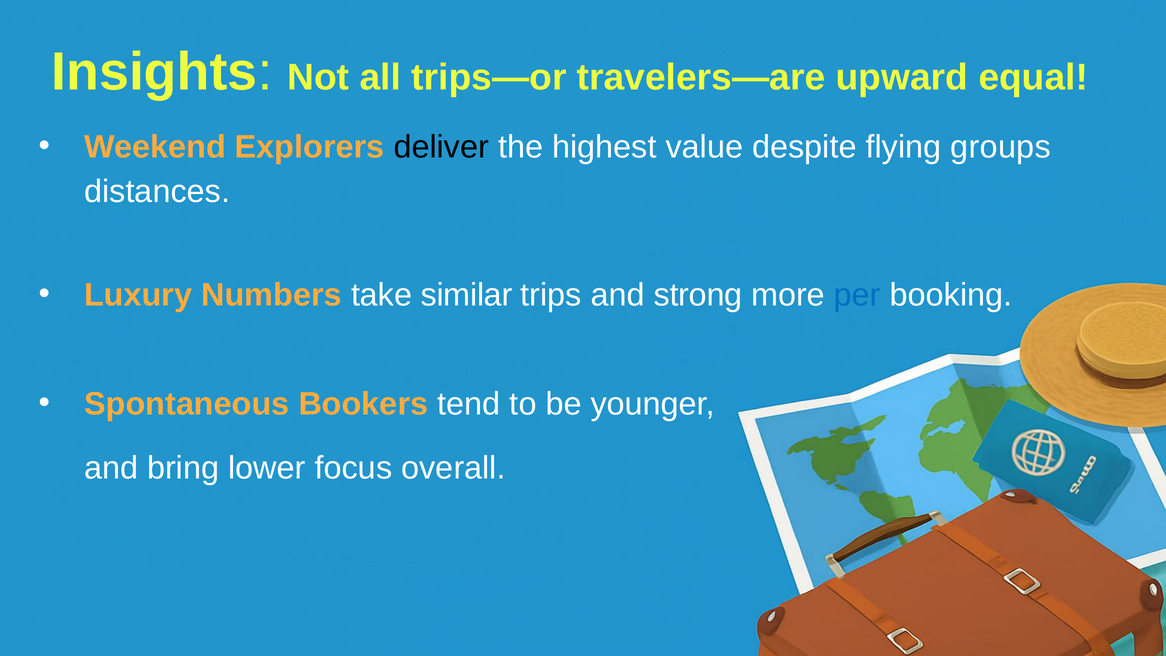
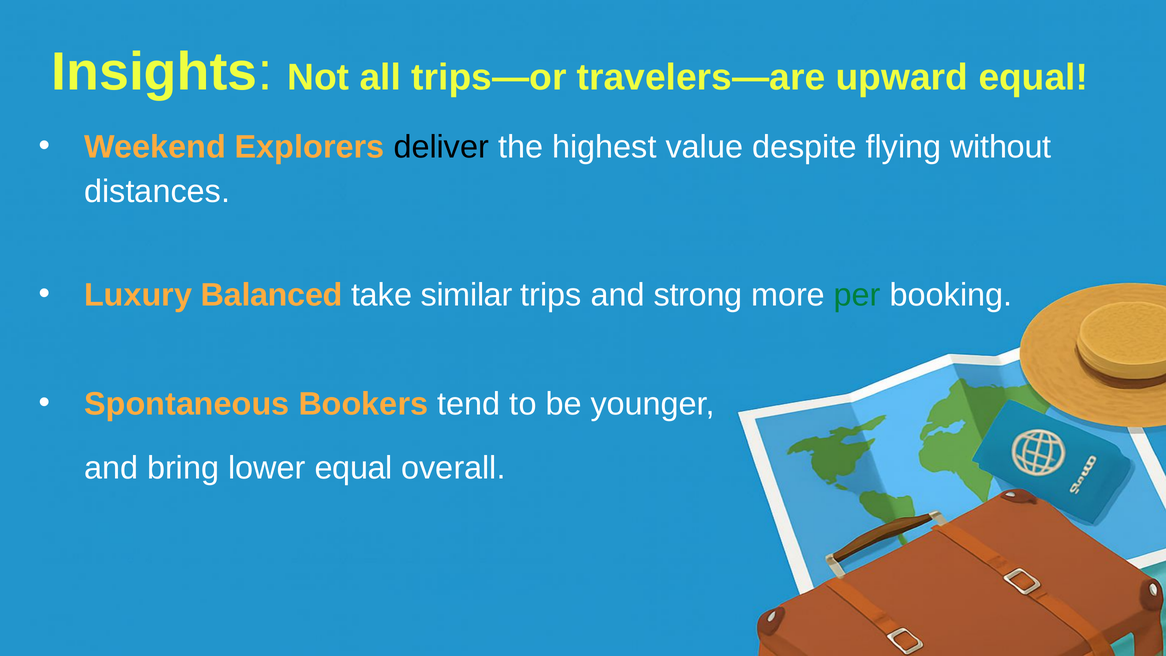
groups: groups -> without (1001, 147)
Numbers: Numbers -> Balanced (272, 295)
per colour: blue -> green (857, 295)
lower focus: focus -> equal (354, 468)
